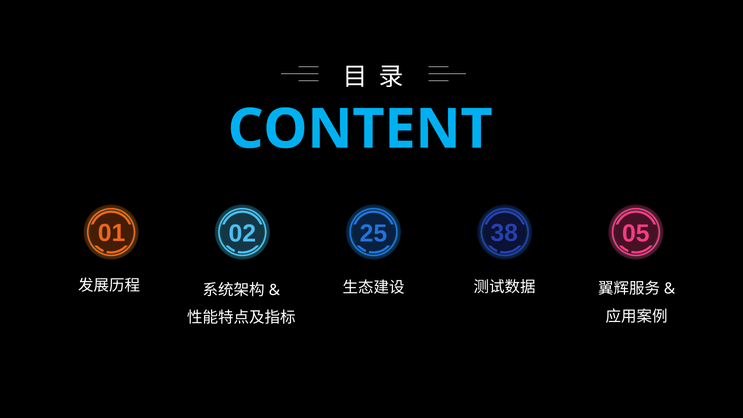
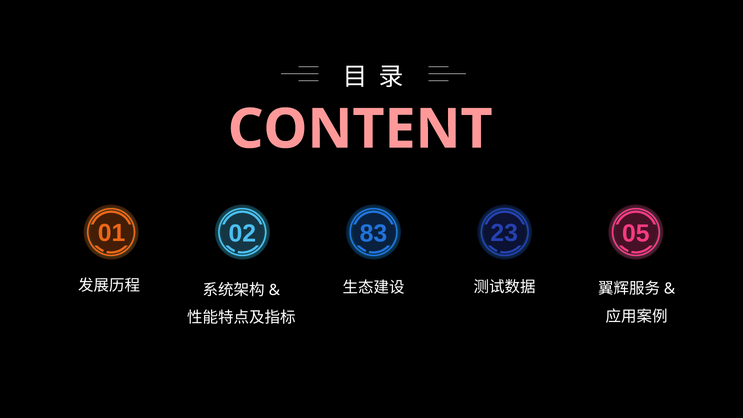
CONTENT colour: light blue -> pink (360, 129)
25: 25 -> 83 (373, 234)
38: 38 -> 23 (504, 233)
